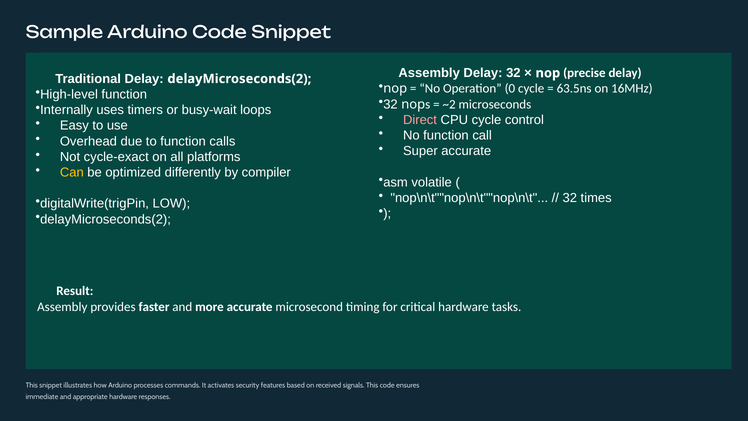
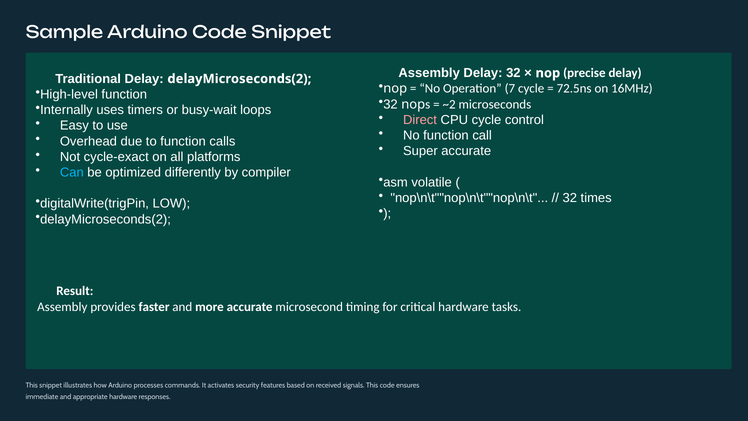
0: 0 -> 7 (510, 89)
63.5ns: 63.5ns -> 72.5ns (574, 89)
Can colour: yellow -> light blue (72, 172)
